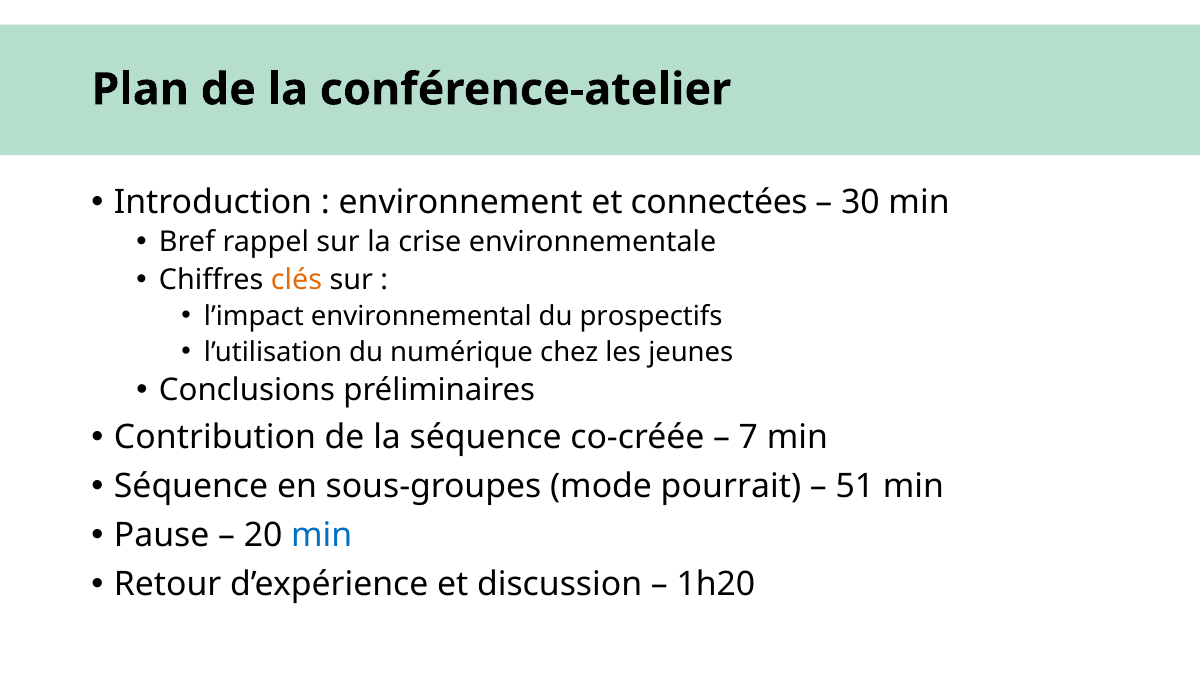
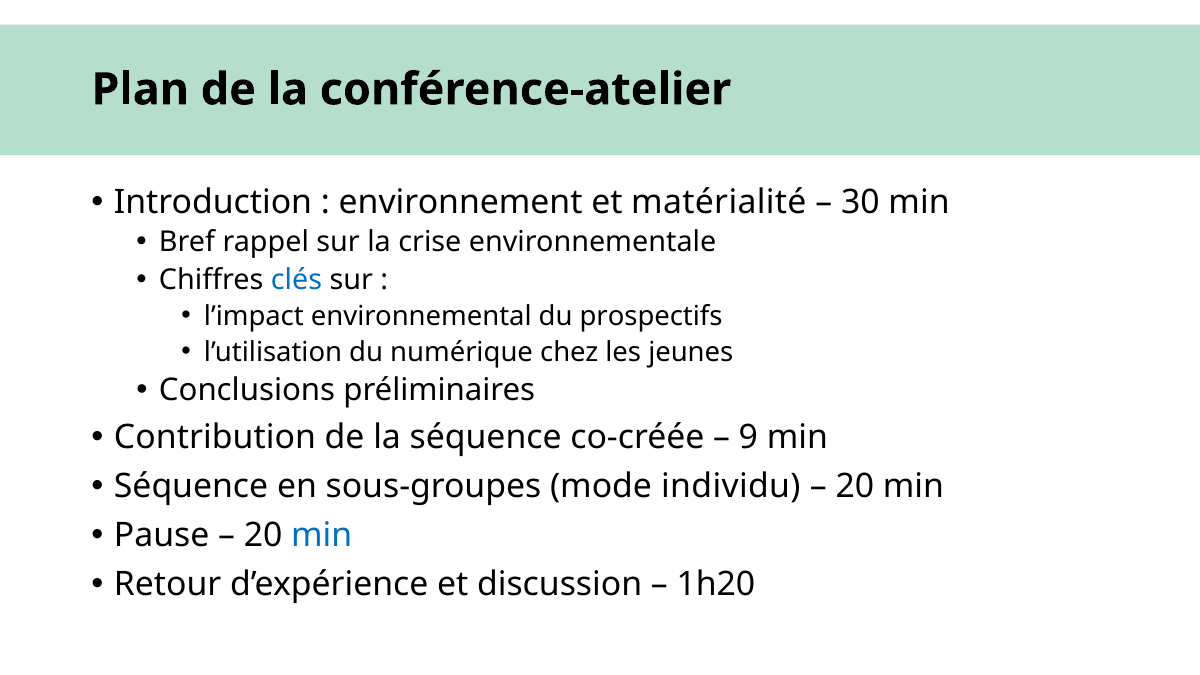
connectées: connectées -> matérialité (719, 202)
clés colour: orange -> blue (296, 280)
7: 7 -> 9 (748, 438)
pourrait: pourrait -> individu (731, 487)
51: 51 -> 20 (855, 487)
